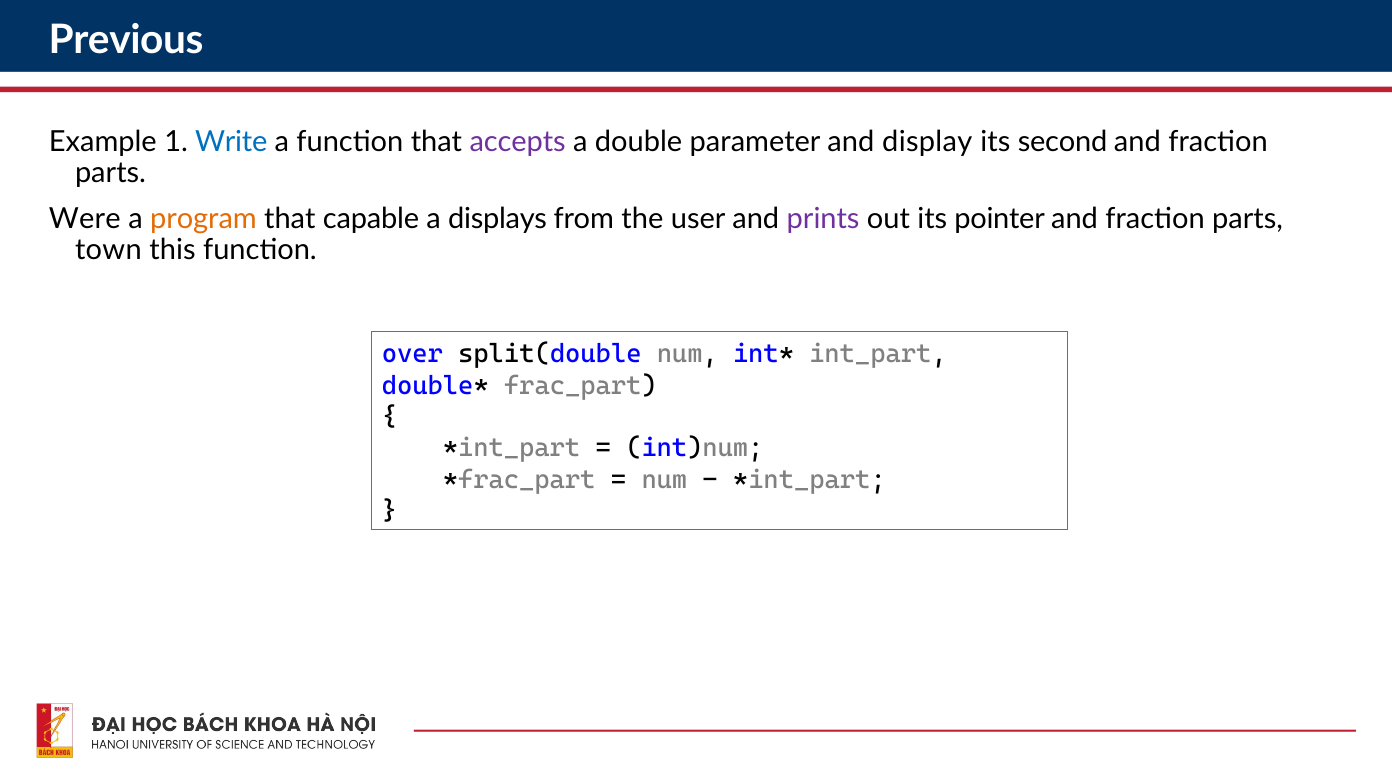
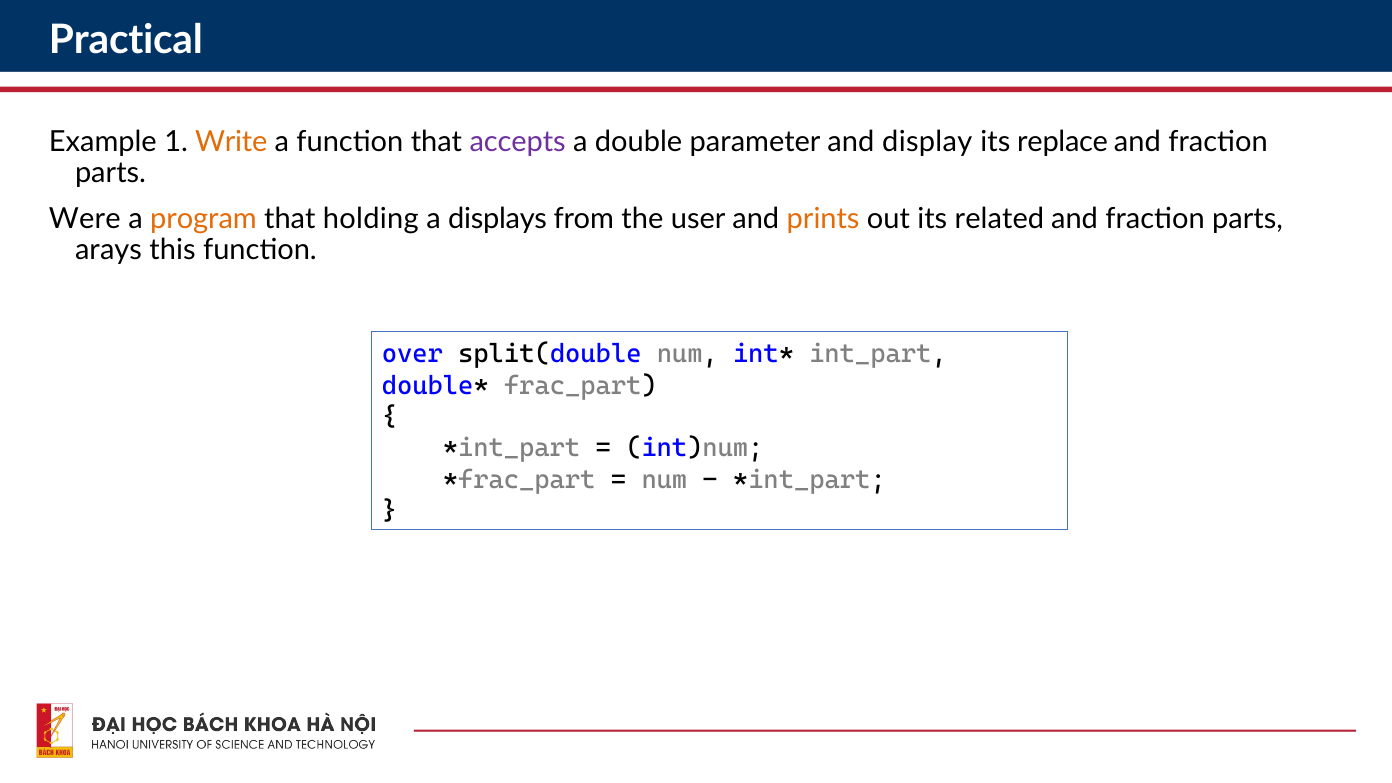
Previous: Previous -> Practical (126, 40)
Write colour: blue -> orange (231, 142)
second: second -> replace (1063, 142)
capable: capable -> holding (371, 219)
prints colour: purple -> orange (823, 219)
pointer: pointer -> related (999, 219)
town: town -> arays (109, 250)
